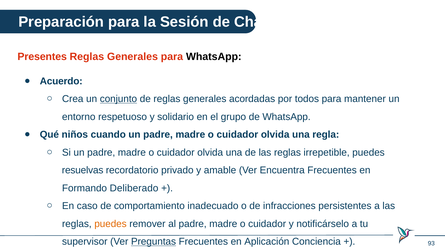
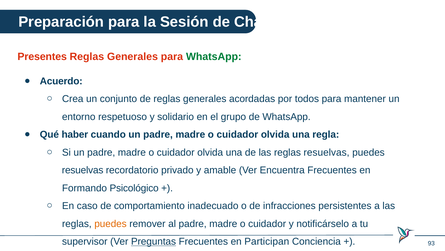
WhatsApp colour: black -> green (214, 57)
conjunto underline: present -> none (118, 99)
niños: niños -> haber (75, 134)
reglas irrepetible: irrepetible -> resuelvas (327, 152)
Deliberado: Deliberado -> Psicológico (134, 188)
Aplicación: Aplicación -> Participan (267, 241)
